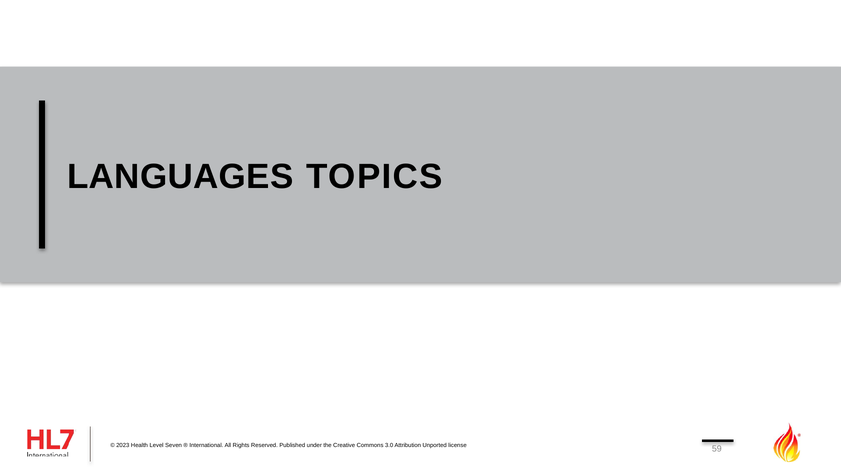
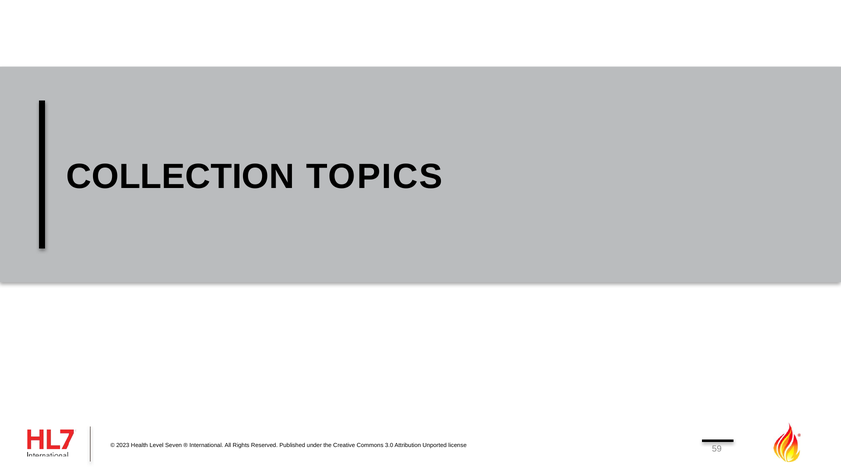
LANGUAGES: LANGUAGES -> COLLECTION (180, 177)
